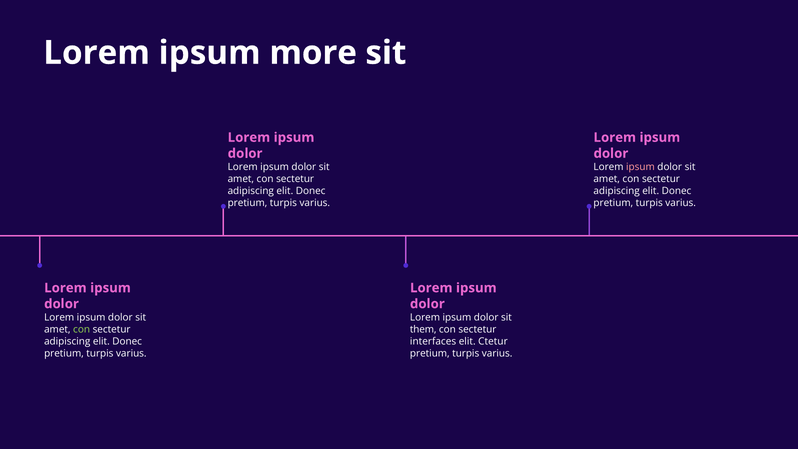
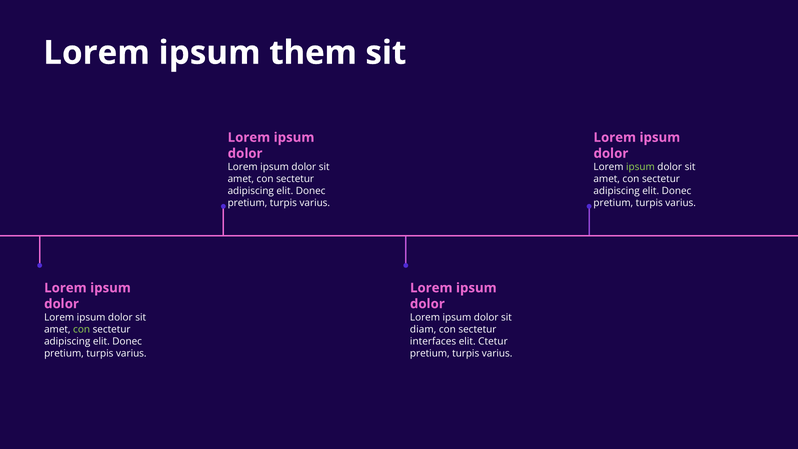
more: more -> them (313, 53)
ipsum colour: pink -> light green (640, 167)
them: them -> diam (423, 329)
